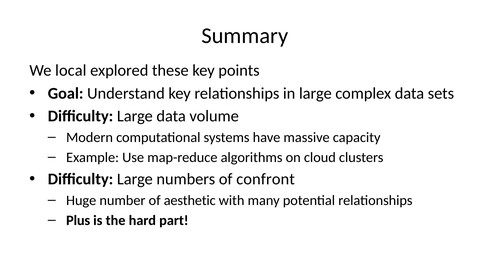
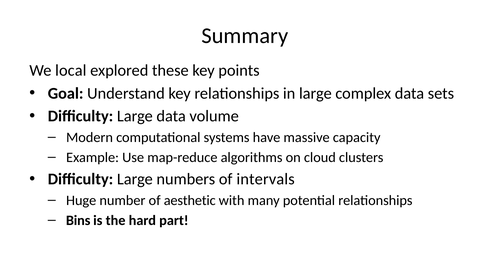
confront: confront -> intervals (266, 179)
Plus: Plus -> Bins (78, 220)
